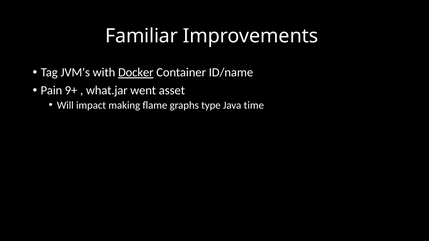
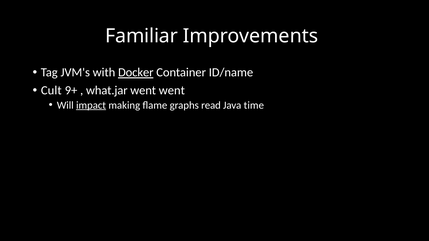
Pain: Pain -> Cult (51, 91)
went asset: asset -> went (172, 91)
impact underline: none -> present (91, 105)
type: type -> read (211, 105)
